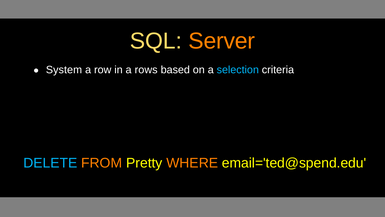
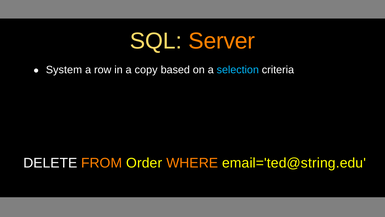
rows: rows -> copy (146, 70)
DELETE colour: light blue -> white (50, 163)
Pretty: Pretty -> Order (144, 163)
email='ted@spend.edu: email='ted@spend.edu -> email='ted@string.edu (294, 163)
